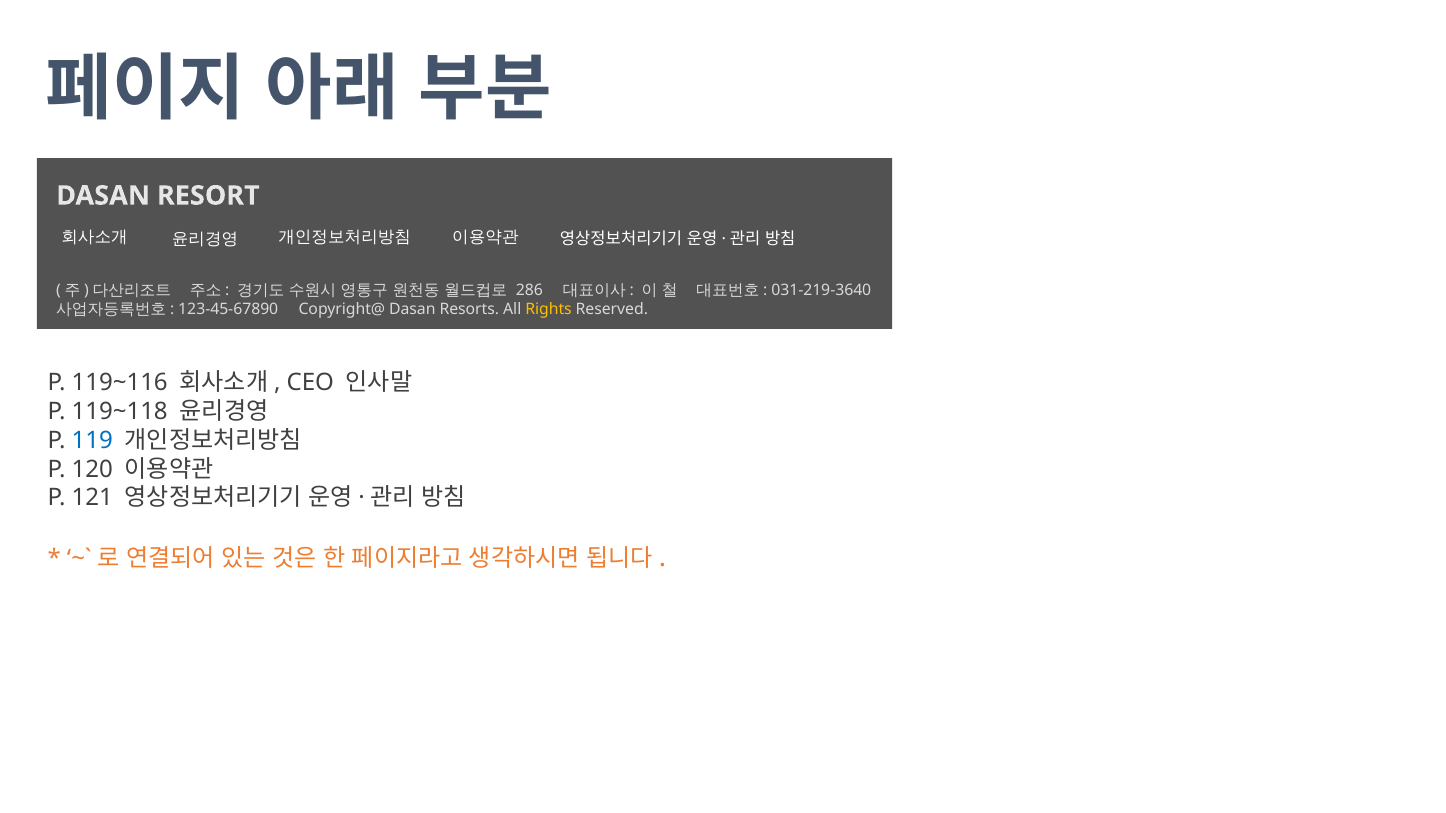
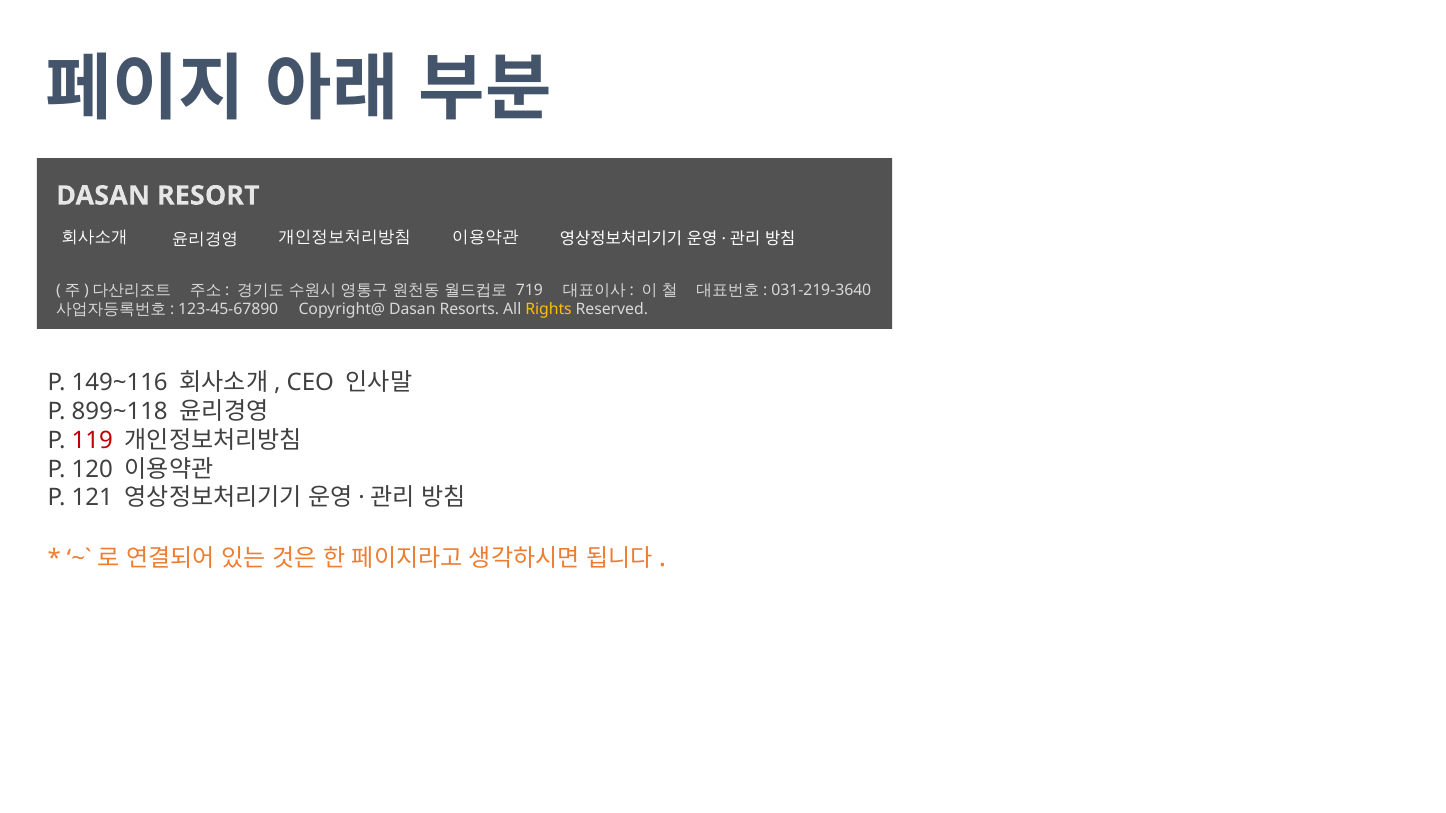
286: 286 -> 719 (529, 290)
119~116: 119~116 -> 149~116 (120, 383)
119~118: 119~118 -> 899~118 (120, 412)
119 colour: blue -> red (92, 440)
